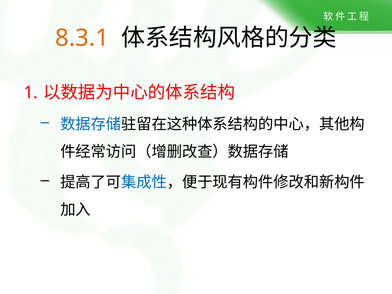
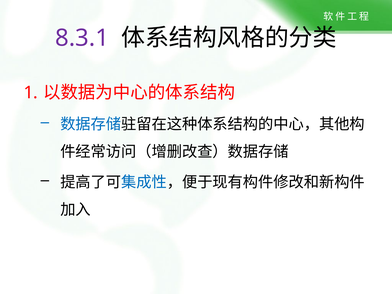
8.3.1 colour: orange -> purple (82, 38)
